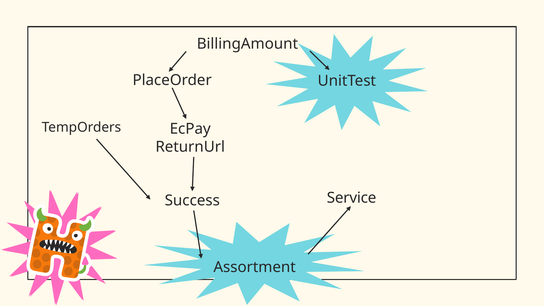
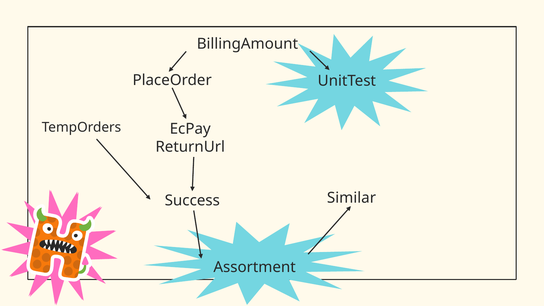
Service: Service -> Similar (351, 198)
